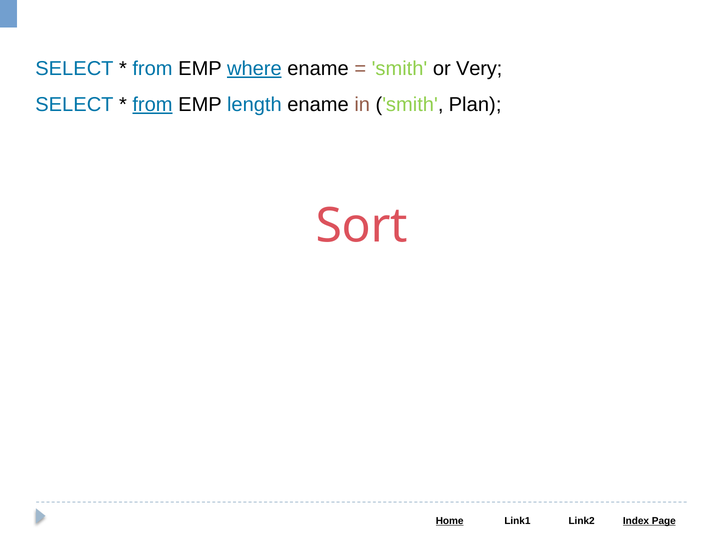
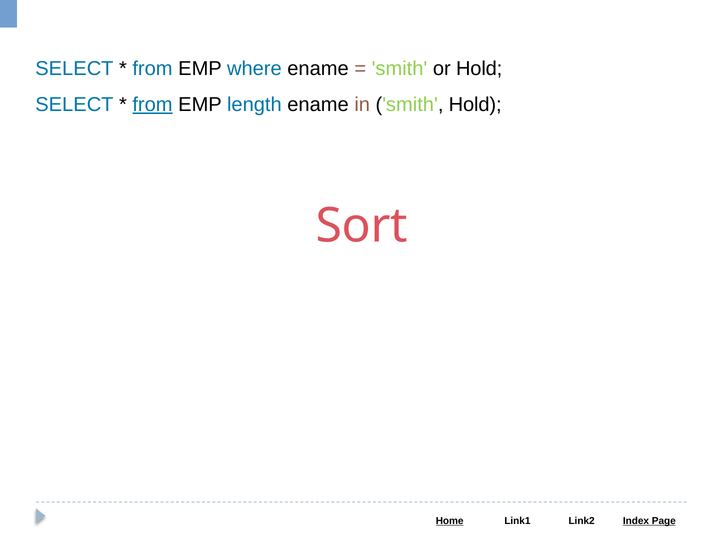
where underline: present -> none (254, 69)
or Very: Very -> Hold (479, 69)
smith Plan: Plan -> Hold (475, 105)
